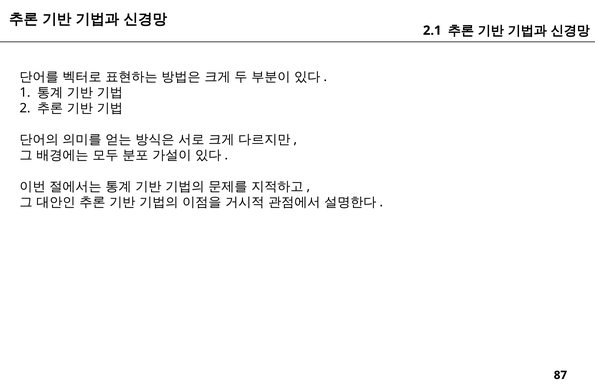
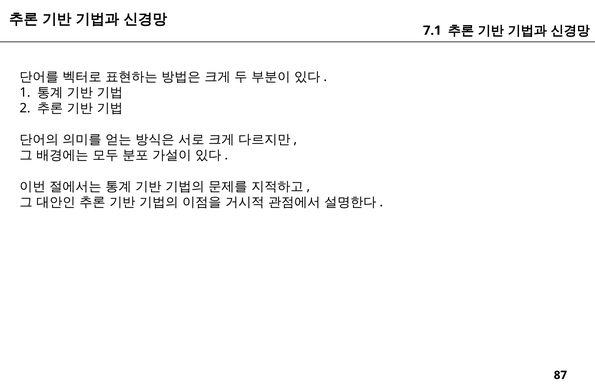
2.1: 2.1 -> 7.1 (432, 30)
